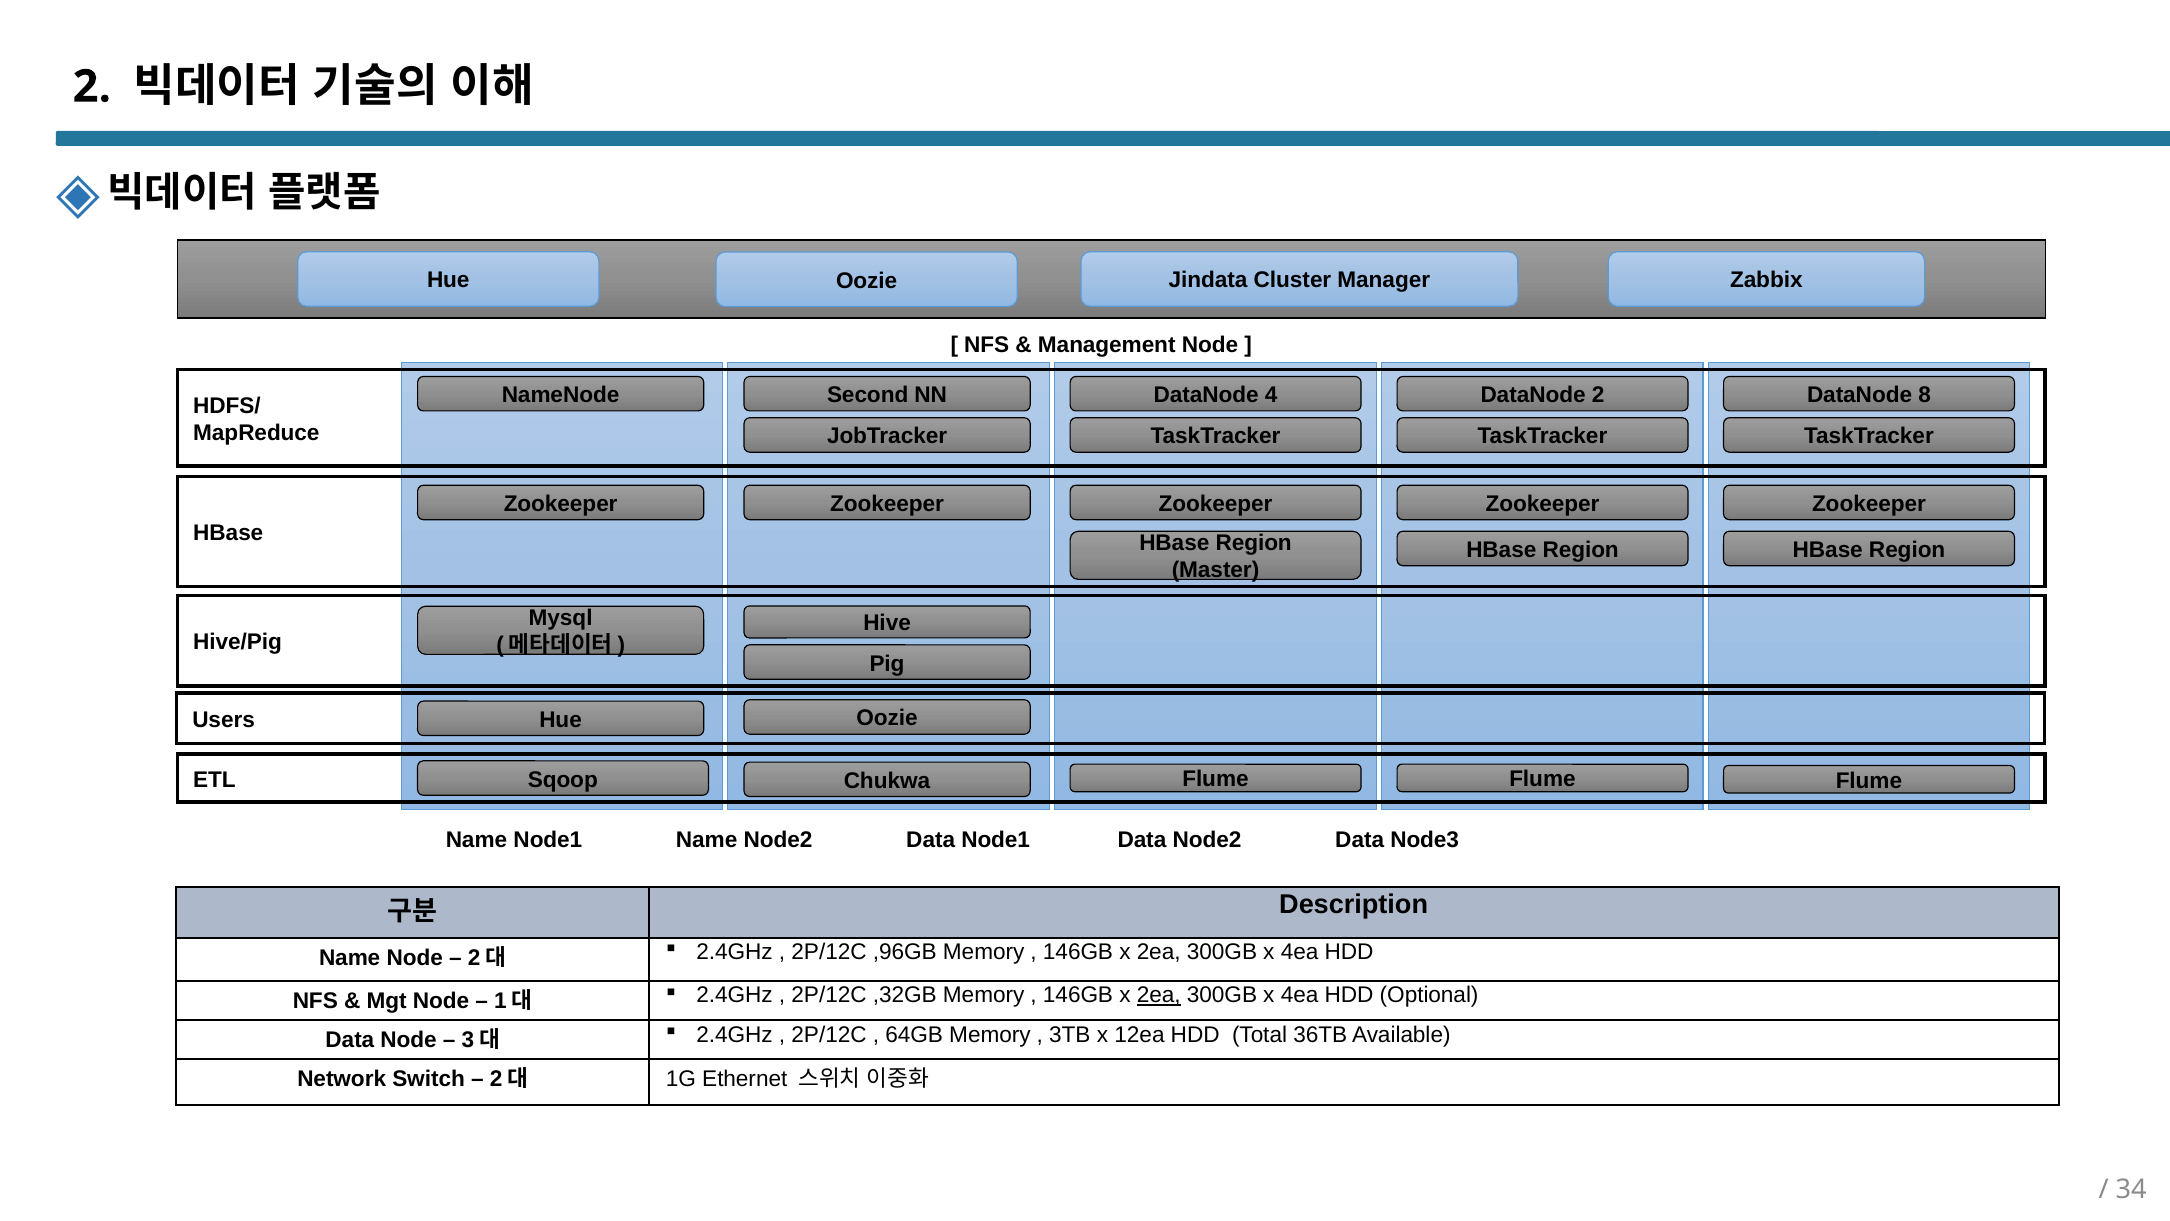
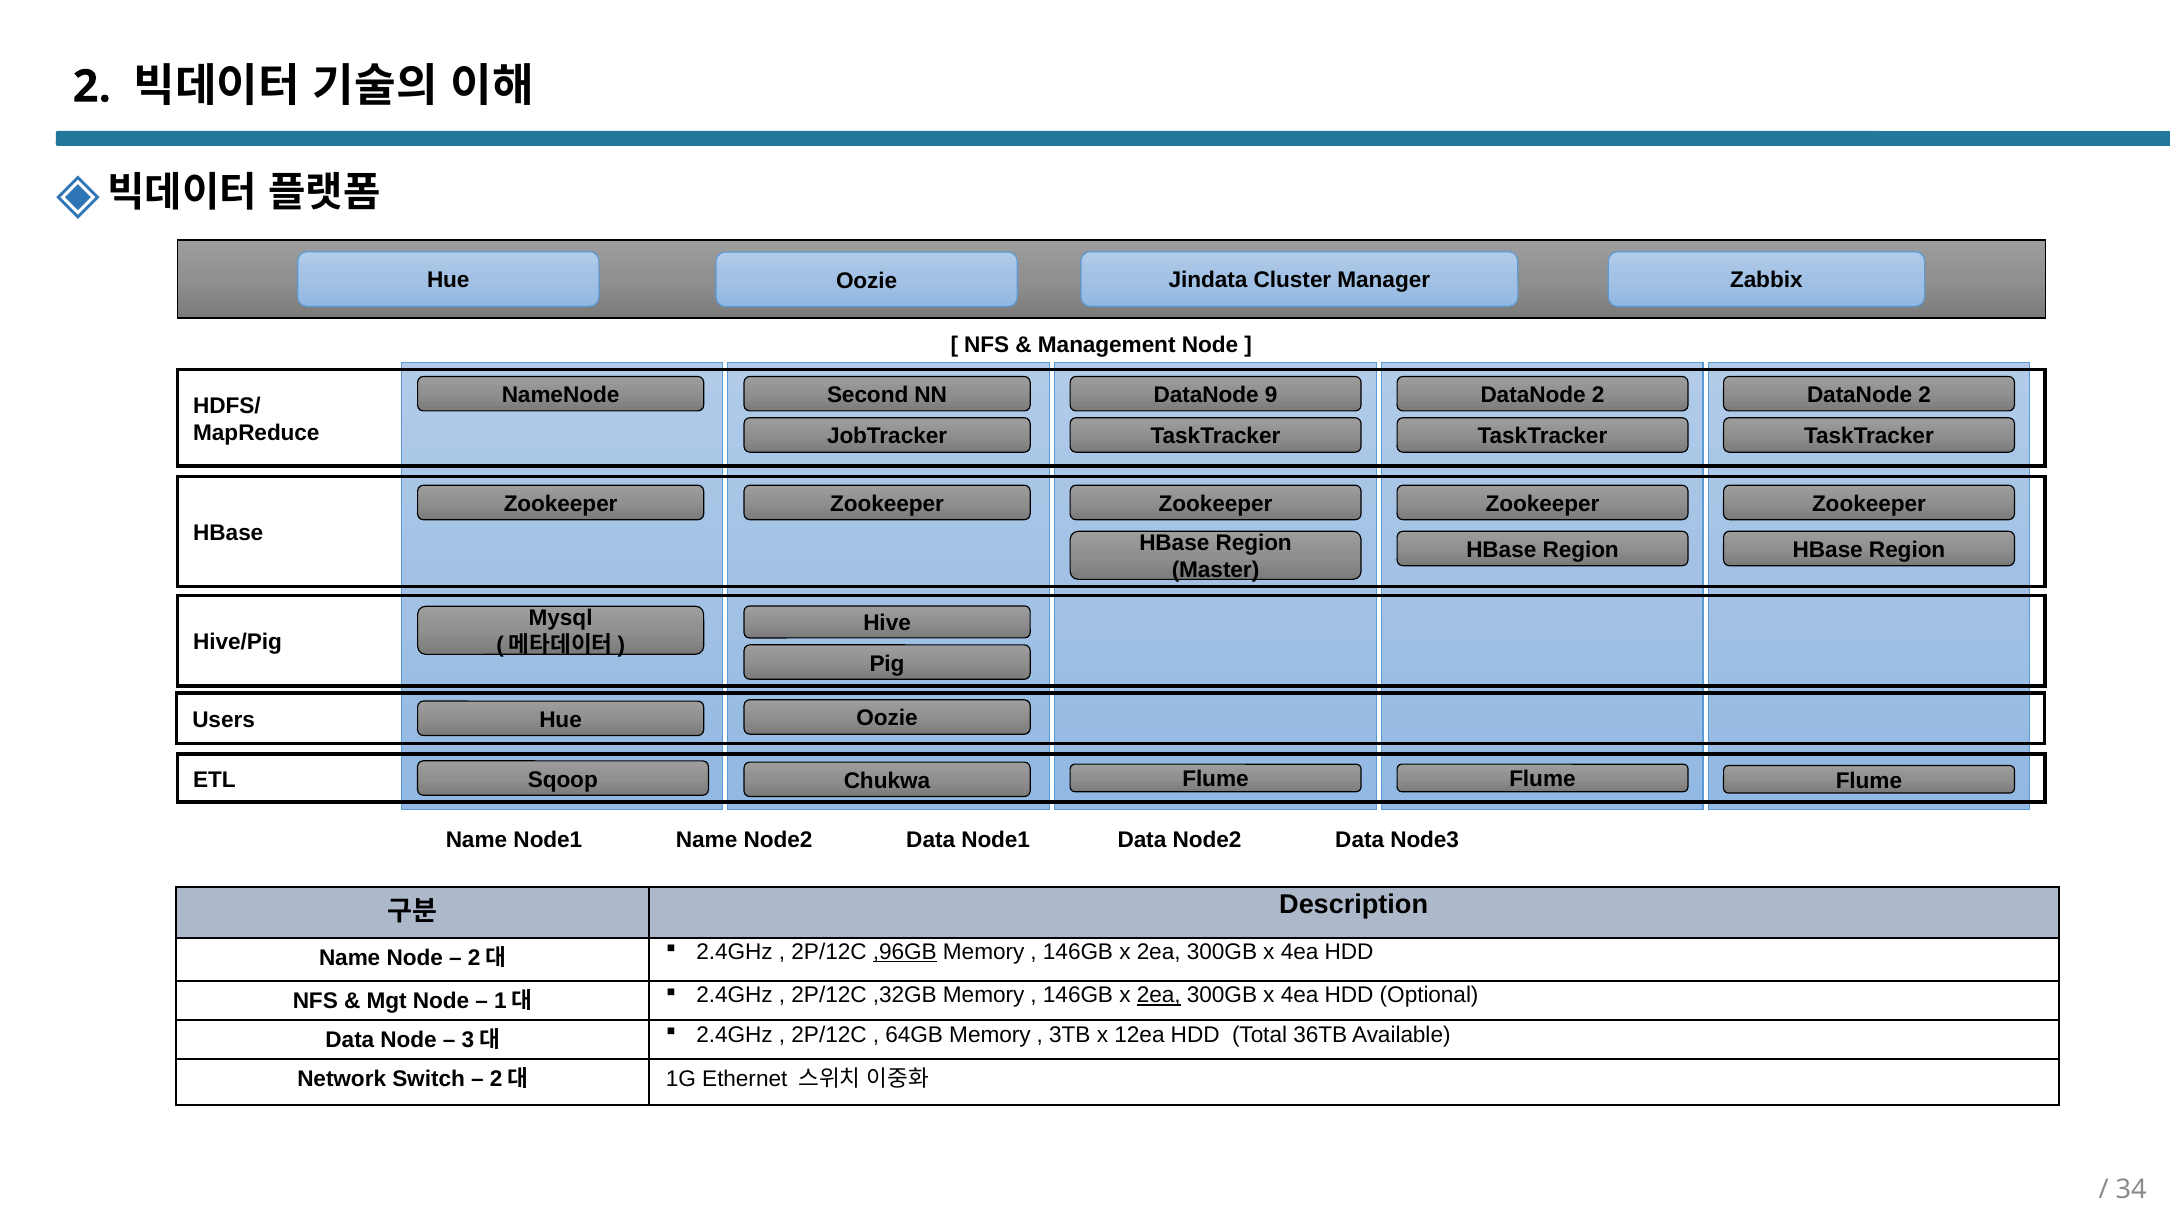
4: 4 -> 9 (1271, 395)
2 DataNode 8: 8 -> 2 (1925, 395)
,96GB underline: none -> present (905, 952)
